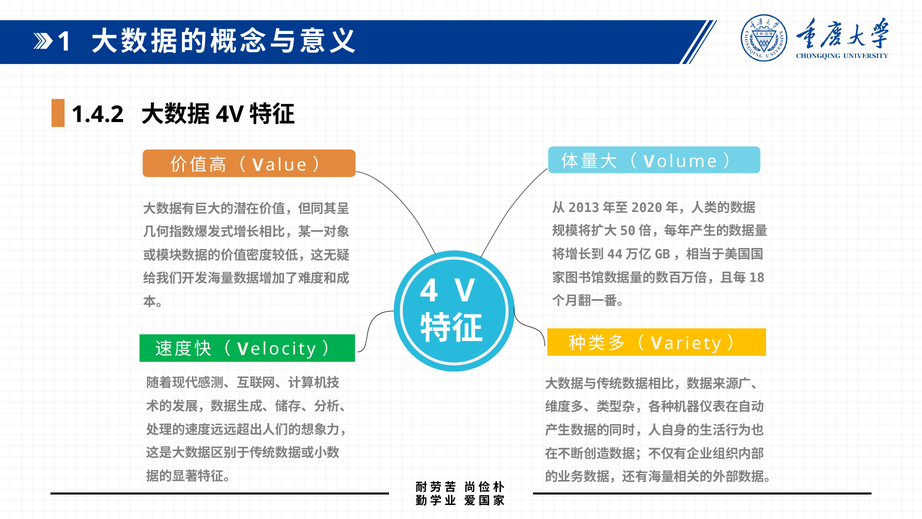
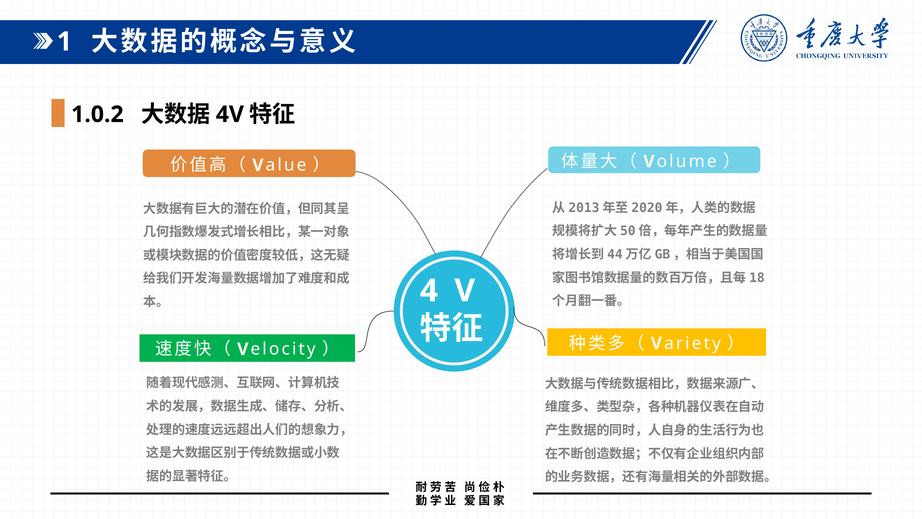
1.4.2: 1.4.2 -> 1.0.2 (97, 114)
